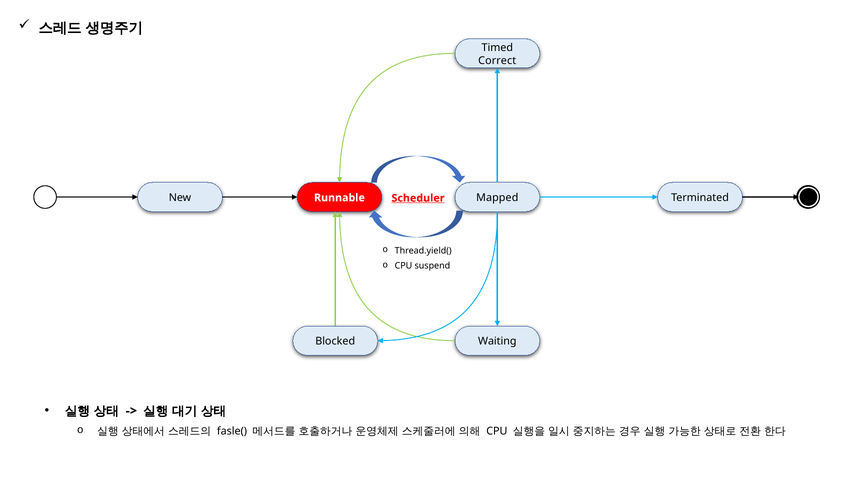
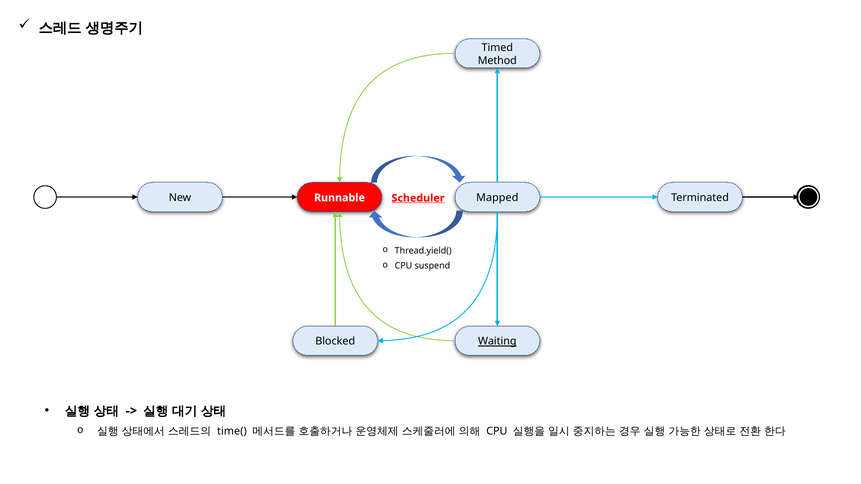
Correct: Correct -> Method (497, 61)
Waiting underline: none -> present (497, 342)
fasle(: fasle( -> time( (232, 431)
